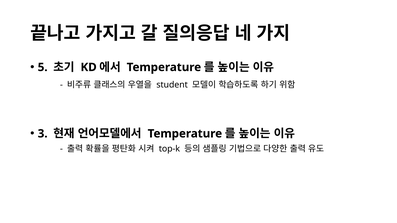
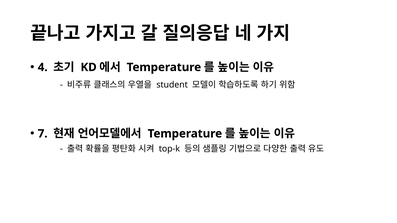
5: 5 -> 4 (43, 67)
3: 3 -> 7 (43, 134)
